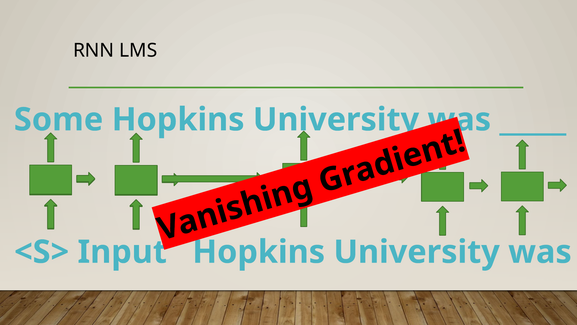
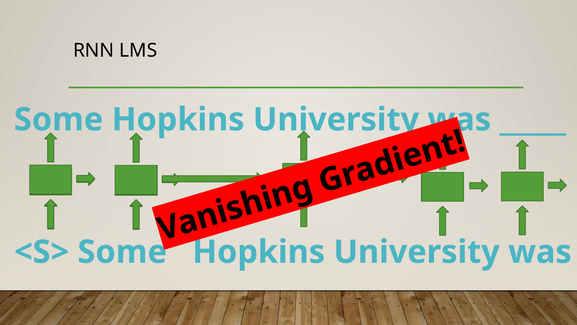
<S> Input: Input -> Some (122, 252)
